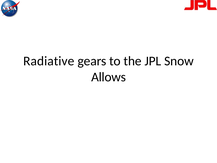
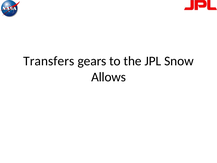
Radiative: Radiative -> Transfers (49, 61)
